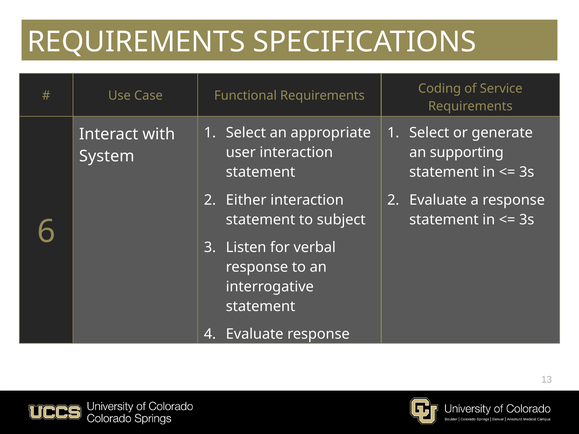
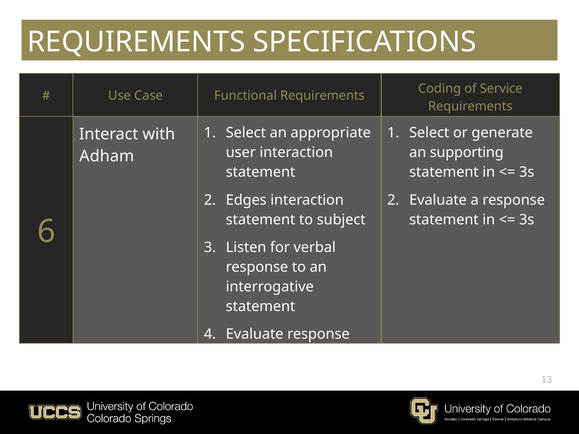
System: System -> Adham (107, 156)
Either: Either -> Edges (246, 200)
